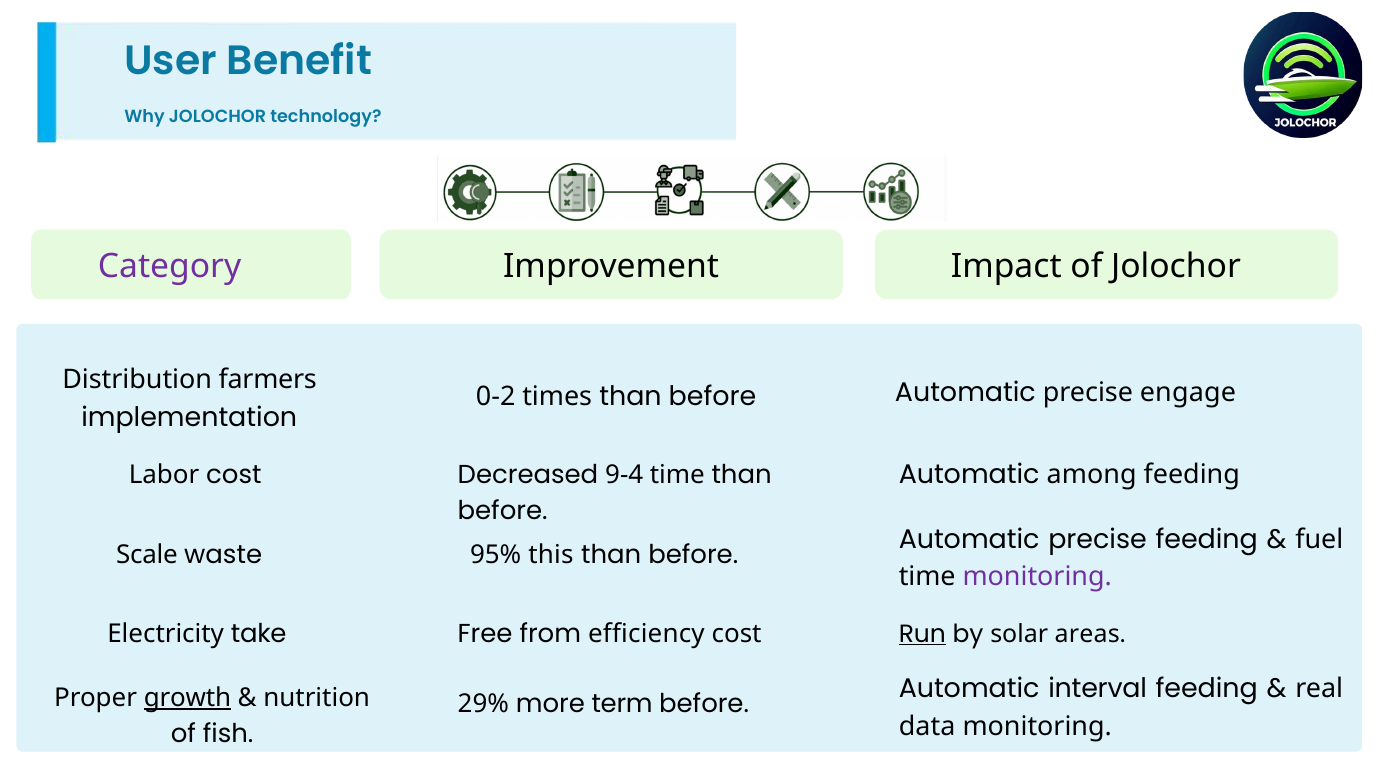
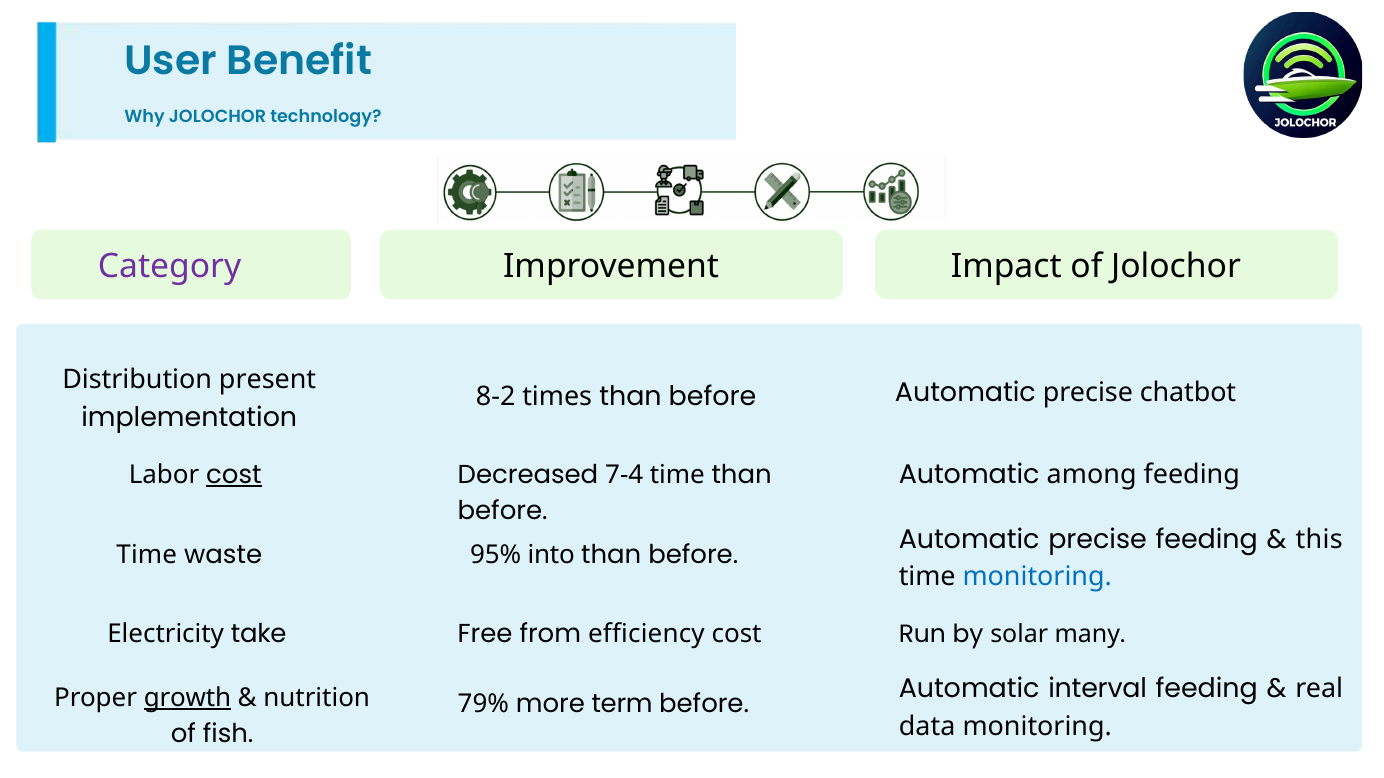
farmers: farmers -> present (268, 380)
0-2: 0-2 -> 8-2 (496, 397)
engage: engage -> chatbot (1188, 393)
cost underline: none -> present (234, 475)
9-4: 9-4 -> 7-4 (624, 475)
fuel: fuel -> this (1319, 540)
Scale: Scale -> Time (147, 555)
this: this -> into (551, 555)
monitoring colour: purple -> blue (1037, 577)
Run underline: present -> none (922, 634)
areas: areas -> many (1087, 634)
29%: 29% -> 79% (483, 705)
